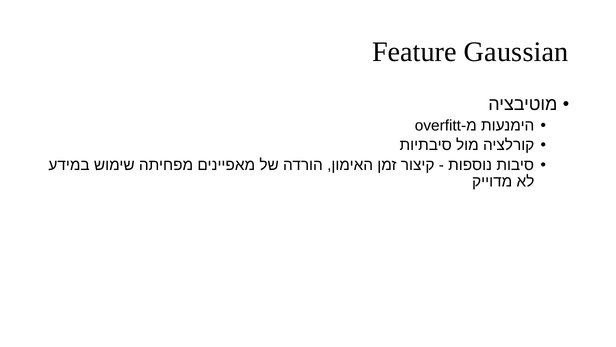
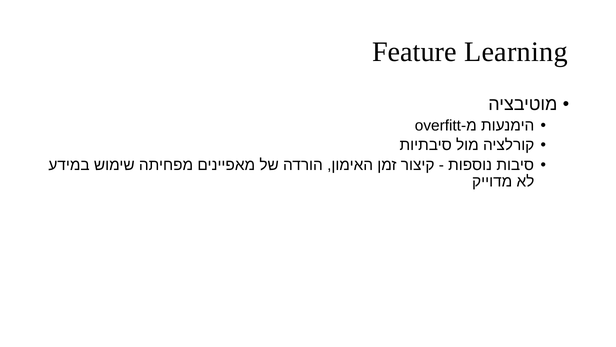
Gaussian: Gaussian -> Learning (516, 52)
